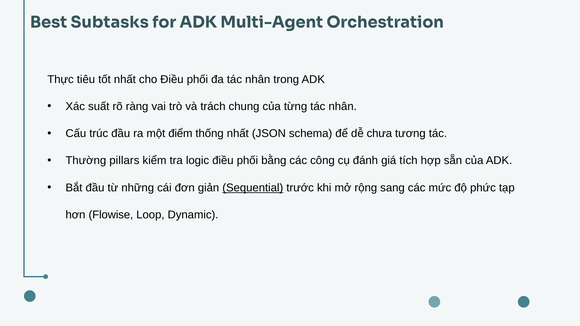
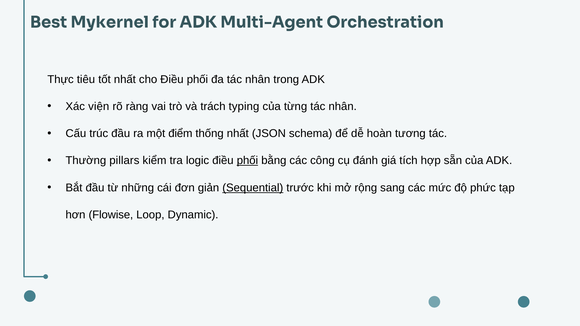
Subtasks: Subtasks -> Mykernel (110, 22)
suất: suất -> viện (99, 107)
chung: chung -> typing (244, 107)
chưa: chưa -> hoàn (379, 134)
phối underline: none -> present (247, 161)
